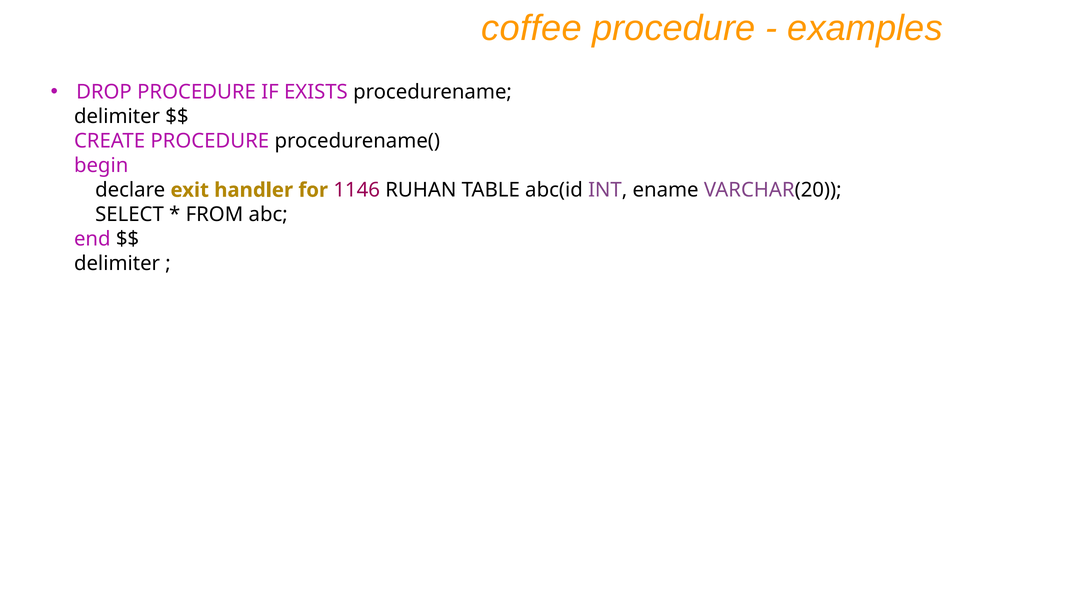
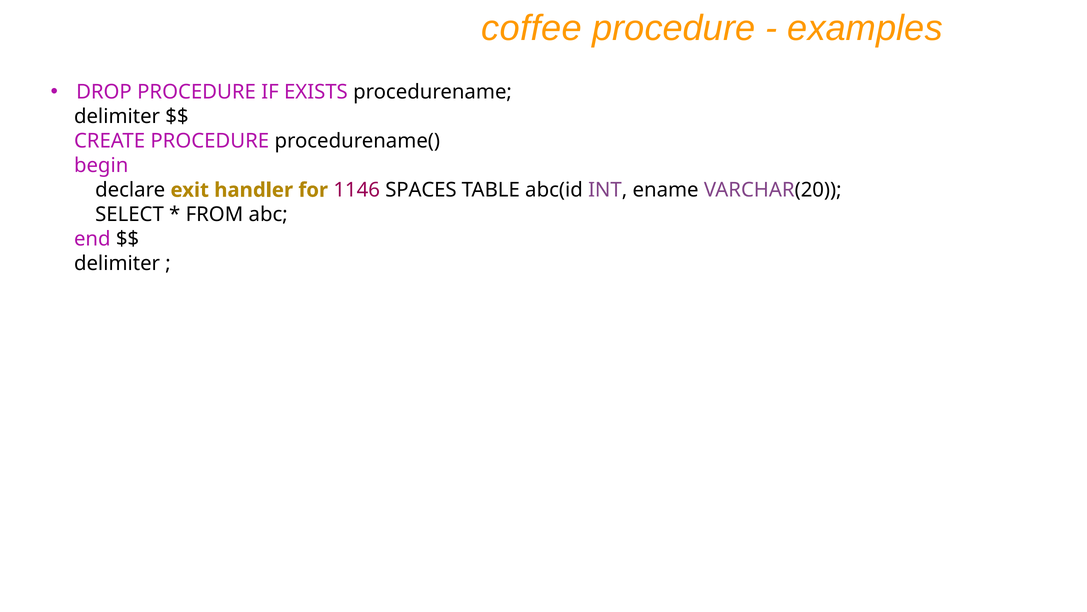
RUHAN: RUHAN -> SPACES (421, 190)
